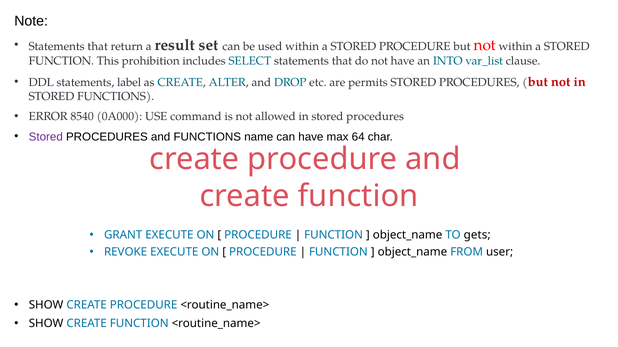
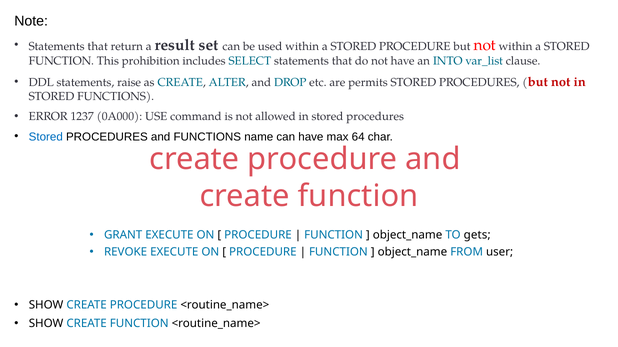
label: label -> raise (129, 83)
8540: 8540 -> 1237 (82, 117)
Stored colour: purple -> blue (46, 137)
